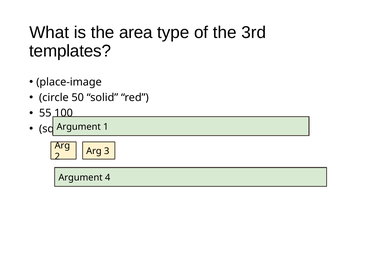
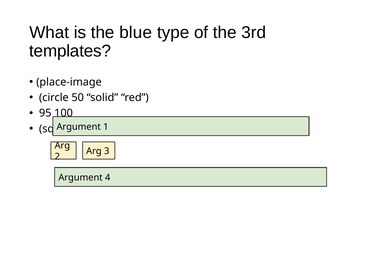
the area: area -> blue (136, 32)
55: 55 -> 95 (45, 113)
